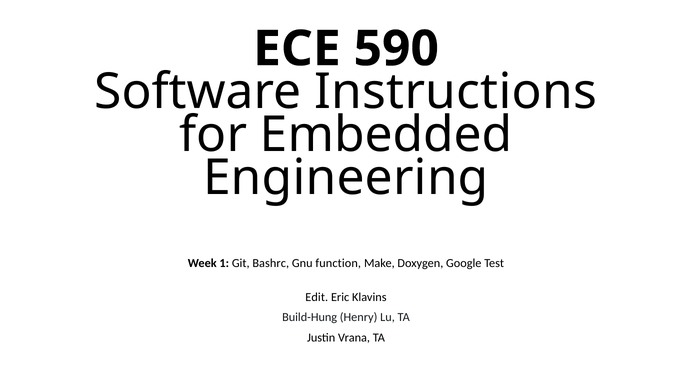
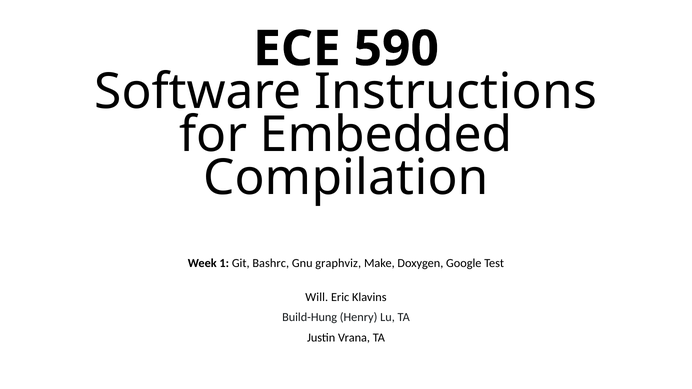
Engineering: Engineering -> Compilation (346, 178)
function: function -> graphviz (338, 263)
Edit: Edit -> Will (317, 297)
